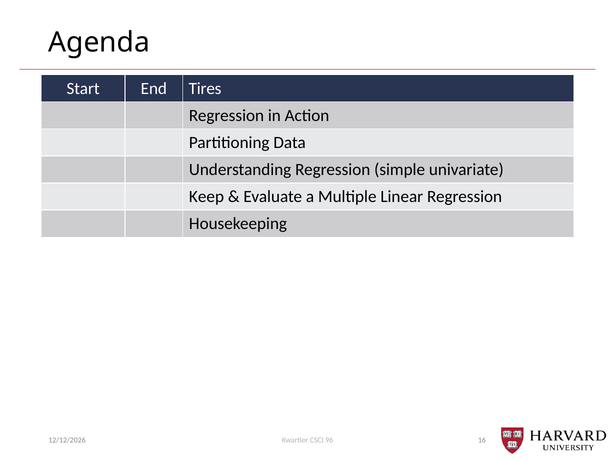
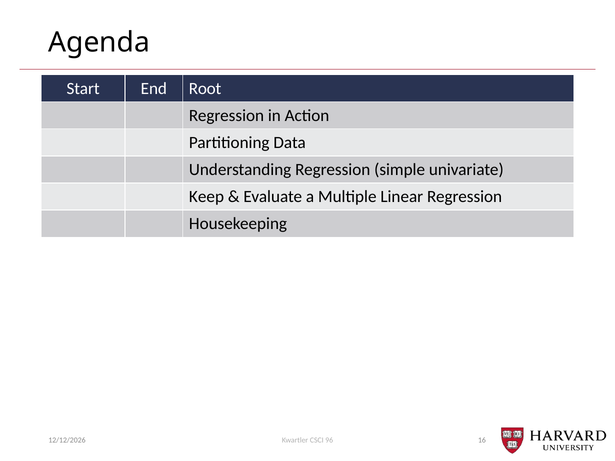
Tires: Tires -> Root (205, 88)
